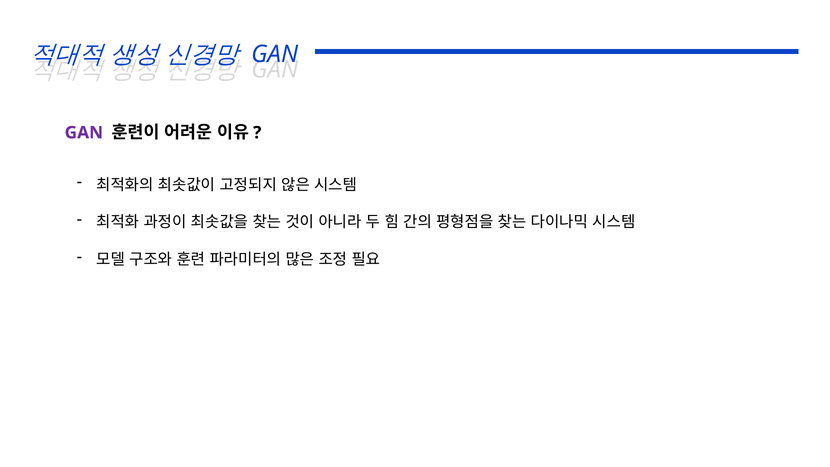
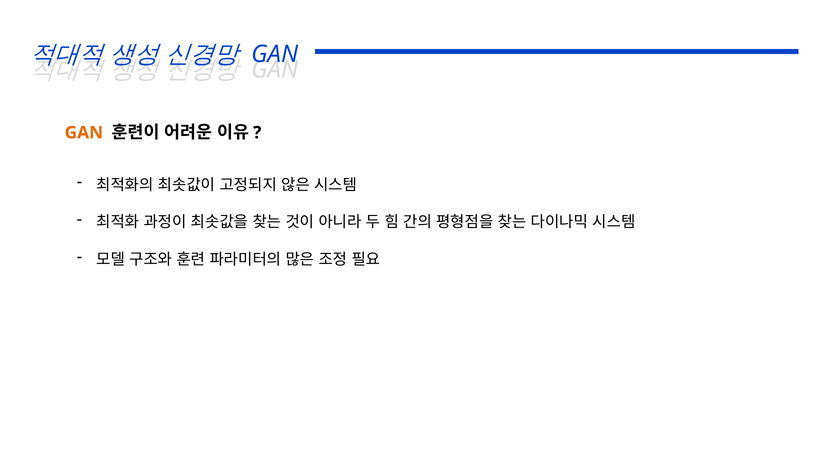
GAN colour: purple -> orange (84, 133)
